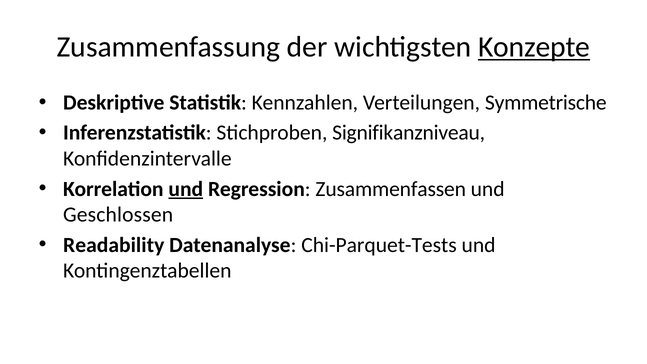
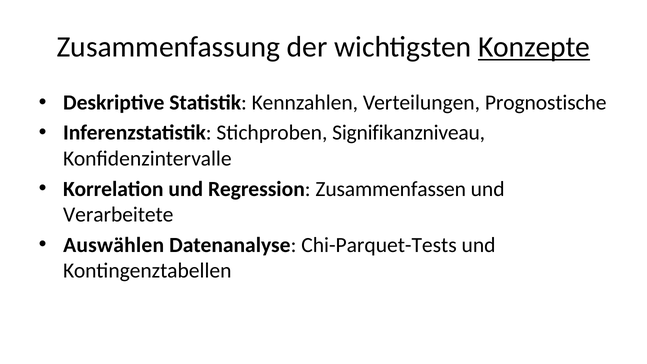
Symmetrische: Symmetrische -> Prognostische (546, 103)
und underline: present -> none (186, 189)
Geschlossen: Geschlossen -> Verarbeitete (118, 215)
Readability: Readability -> Auswählen (114, 245)
